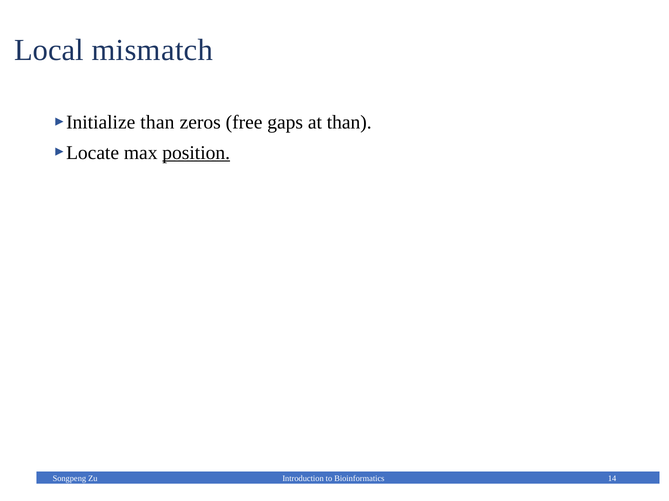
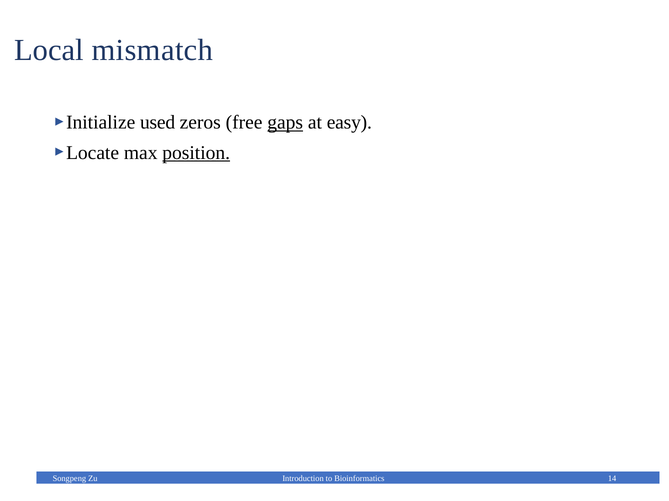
than: than -> used (158, 123)
gaps underline: none -> present (285, 123)
at than: than -> easy (349, 123)
